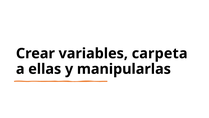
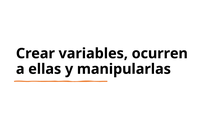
carpeta: carpeta -> ocurren (160, 53)
